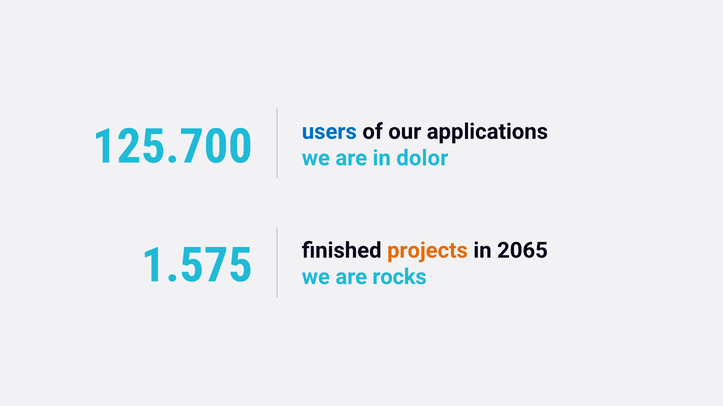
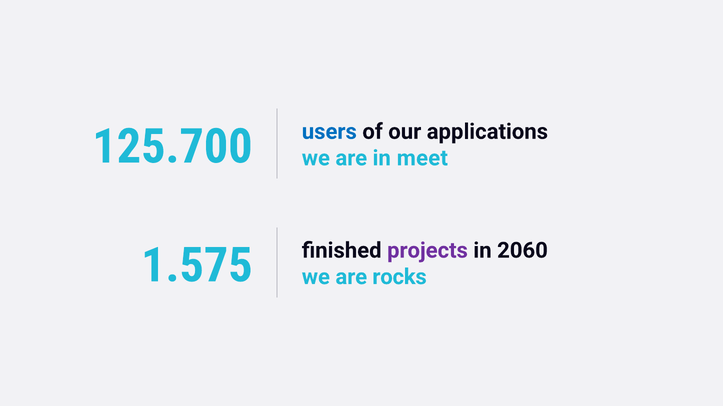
dolor: dolor -> meet (422, 158)
projects colour: orange -> purple (427, 251)
2065: 2065 -> 2060 (522, 251)
